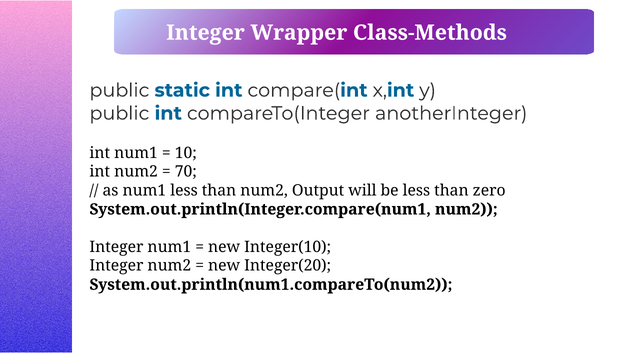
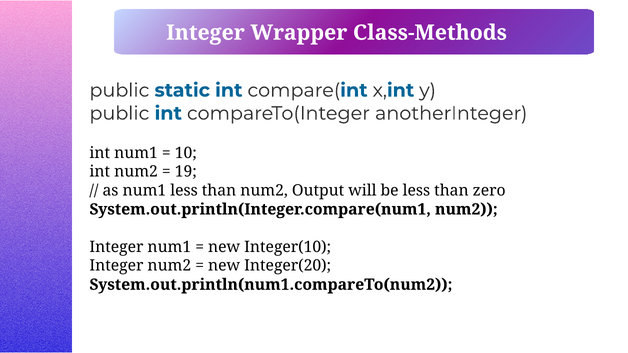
70: 70 -> 19 (186, 172)
